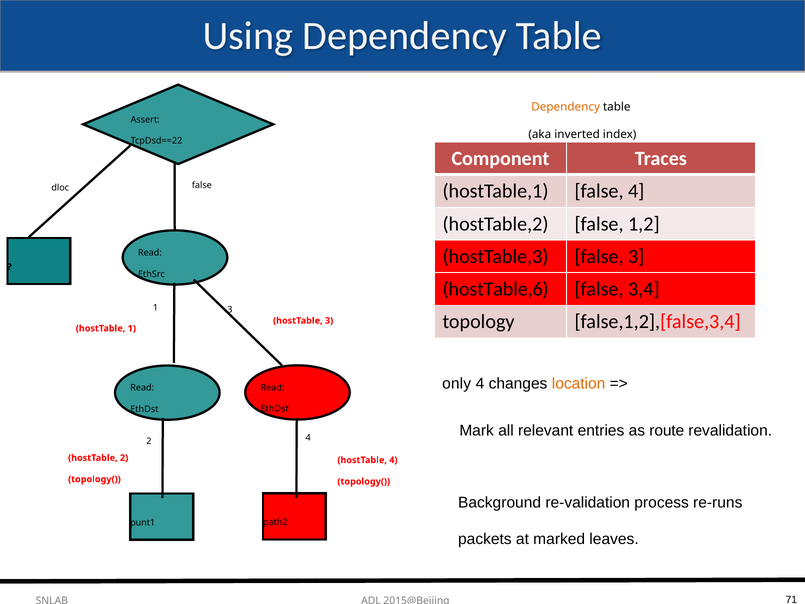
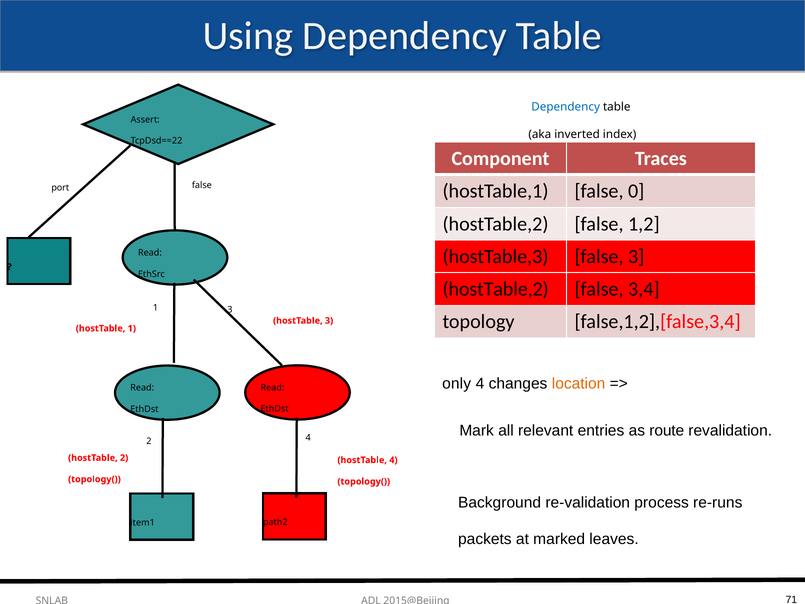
Dependency colour: orange -> blue (566, 107)
false 4: 4 -> 0 (636, 191)
dloc: dloc -> port (60, 188)
hostTable,6: hostTable,6 -> hostTable,2 (496, 289)
punt1: punt1 -> item1 (143, 522)
